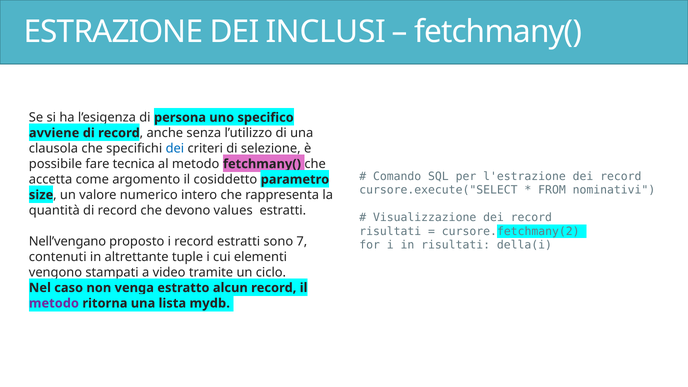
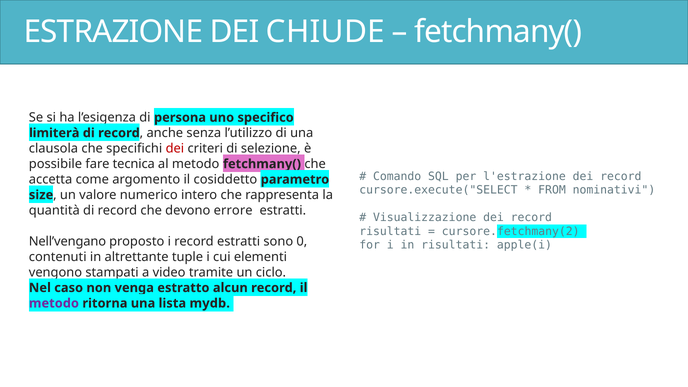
INCLUSI: INCLUSI -> CHIUDE (325, 32)
avviene: avviene -> limiterà (54, 133)
dei colour: blue -> red (175, 148)
values: values -> errore (233, 210)
7: 7 -> 0 (302, 241)
della(i: della(i -> apple(i (524, 245)
